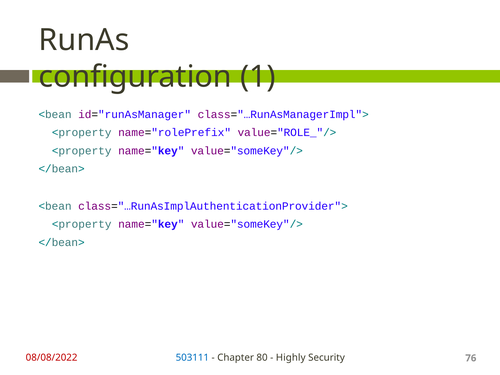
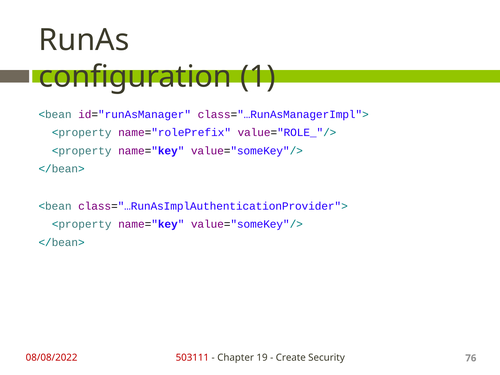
503111 colour: blue -> red (192, 358)
80: 80 -> 19 (262, 358)
Highly: Highly -> Create (291, 358)
